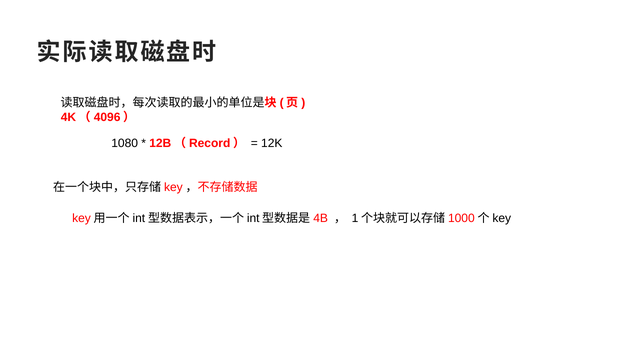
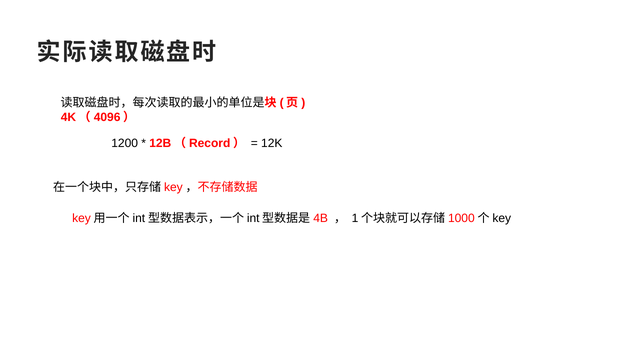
1080: 1080 -> 1200 (125, 143)
